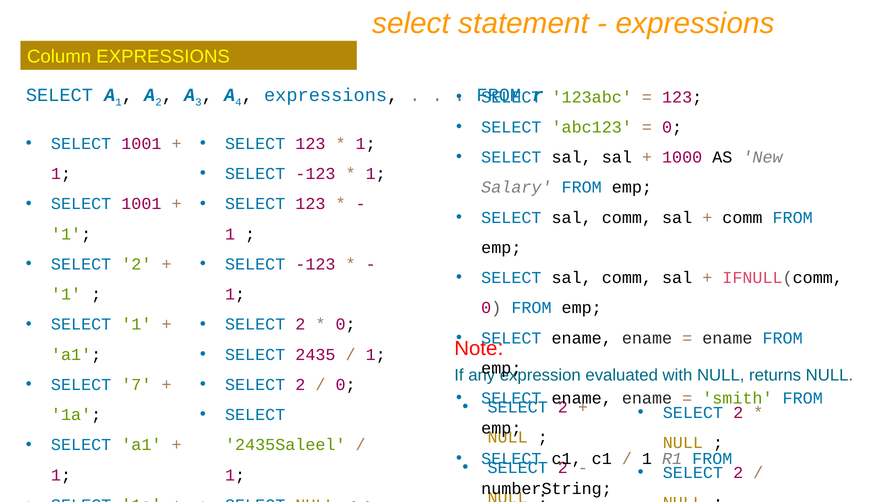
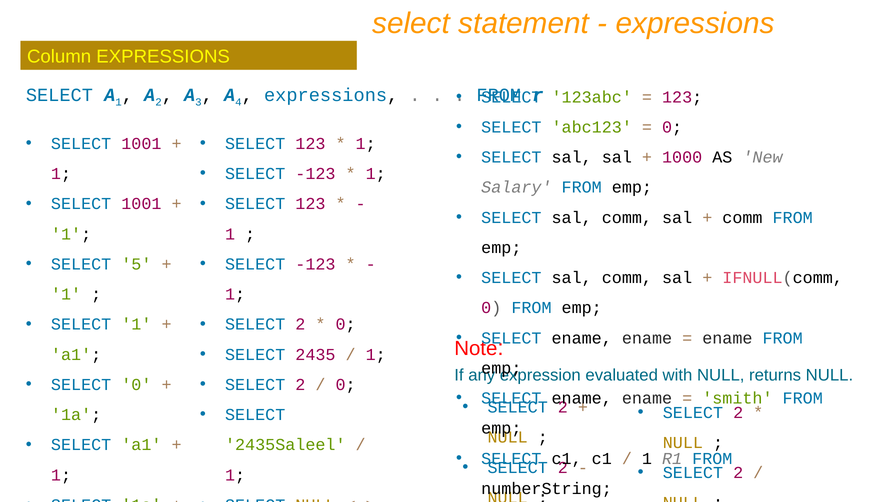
2: 2 -> 5 (136, 264)
SELECT 7: 7 -> 0 (136, 385)
